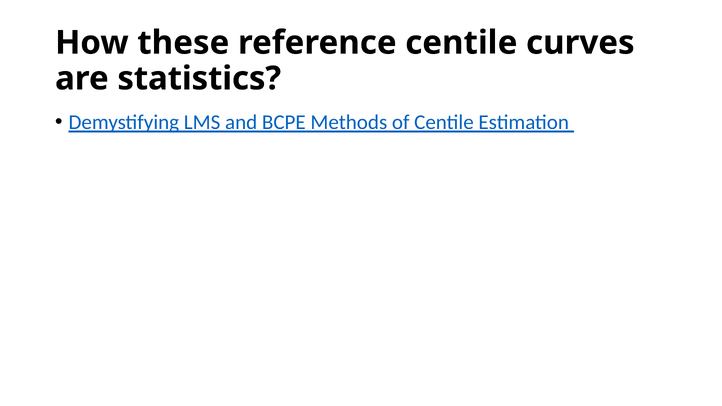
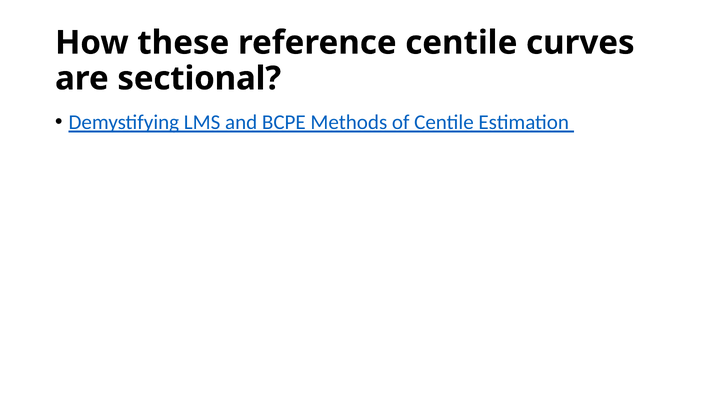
statistics: statistics -> sectional (199, 79)
